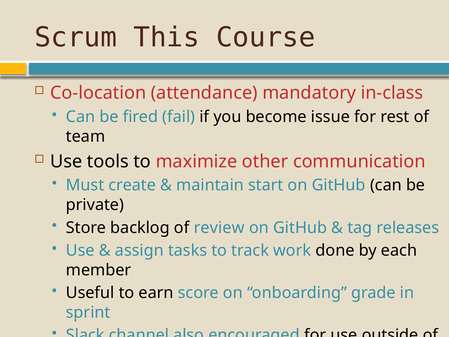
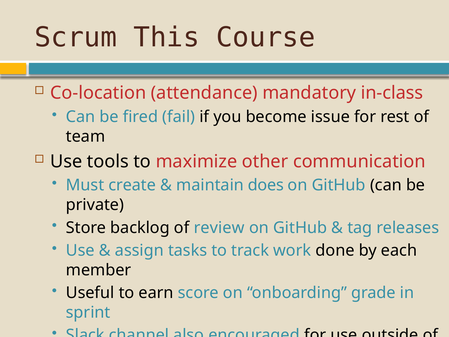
maintain start: start -> does (266, 185)
